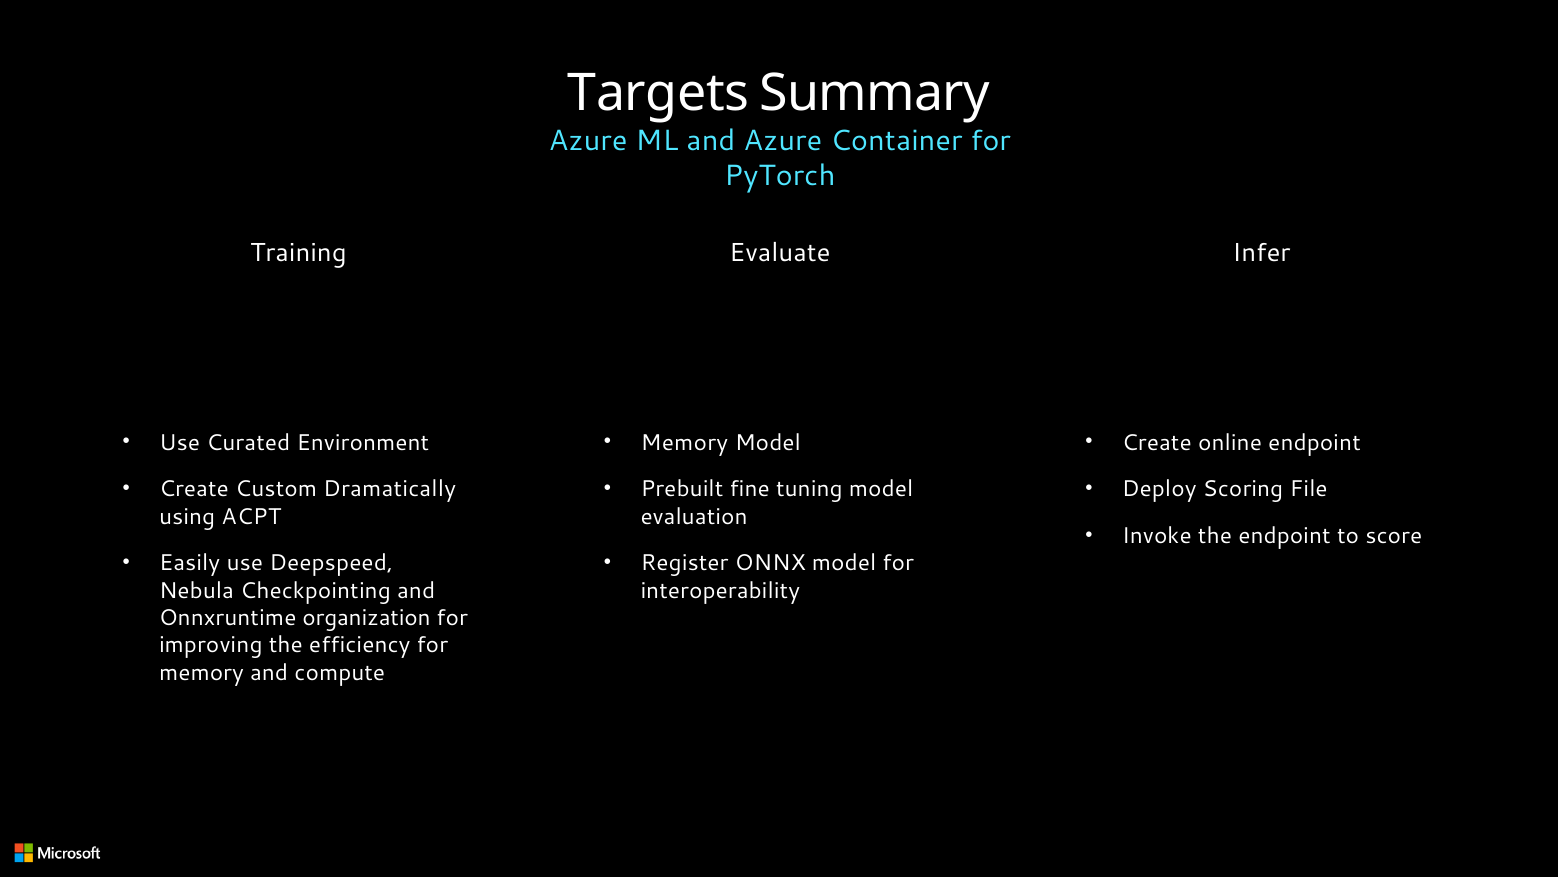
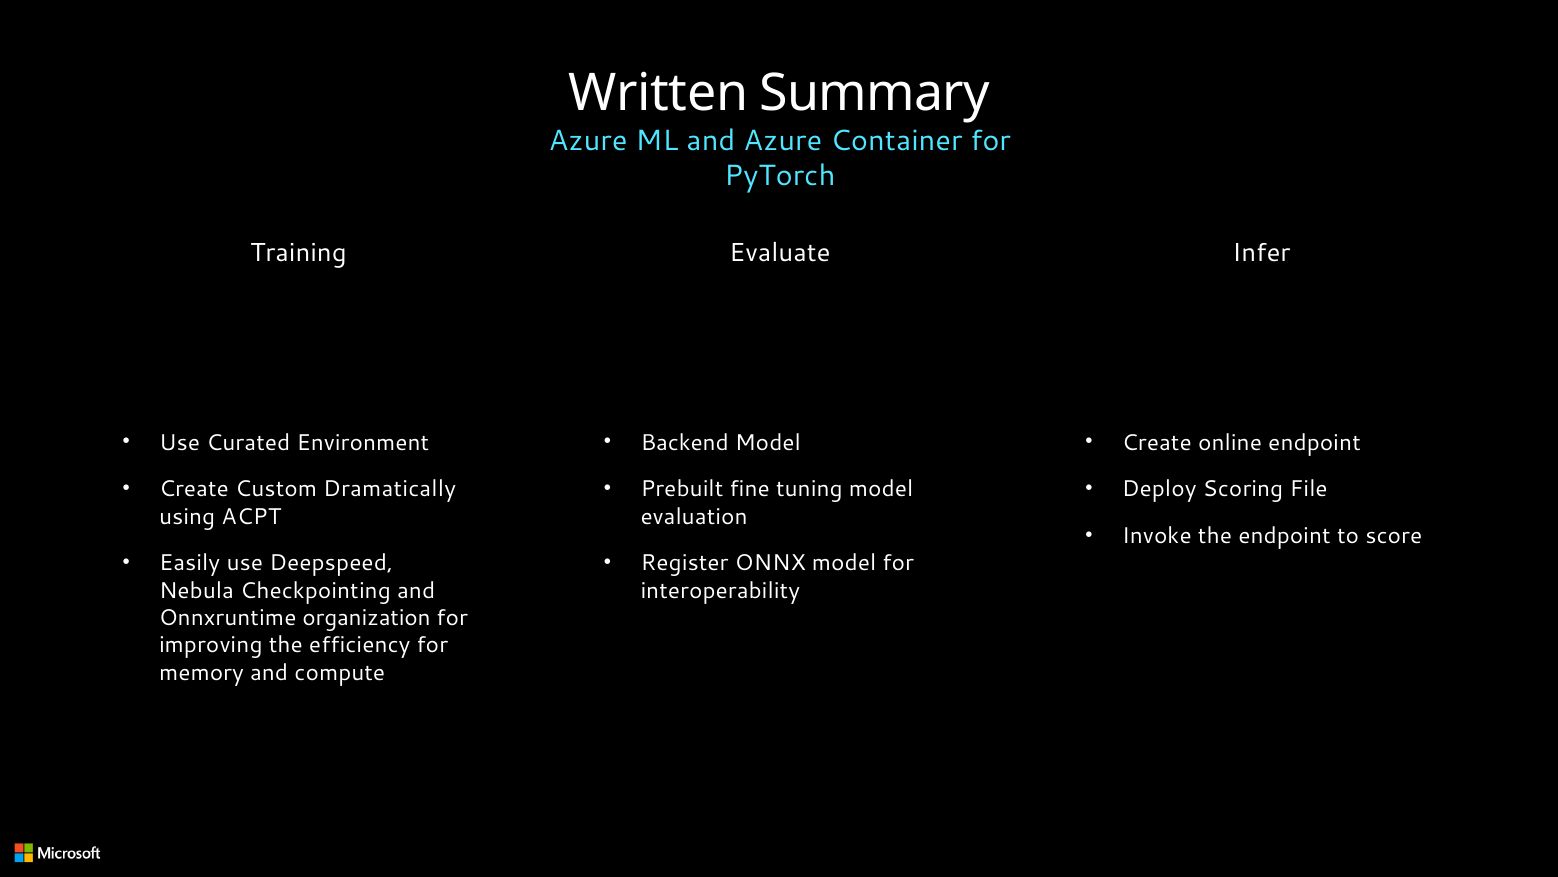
Targets: Targets -> Written (658, 93)
Memory: Memory -> Backend (685, 442)
